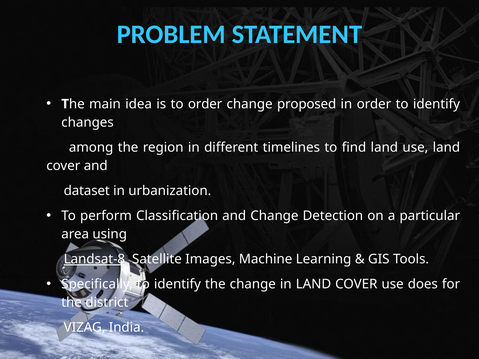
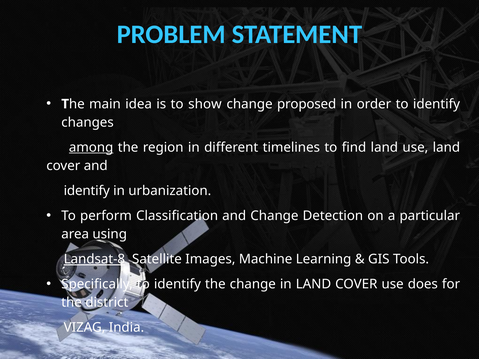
to order: order -> show (205, 104)
among underline: none -> present (91, 147)
dataset: dataset -> identify (87, 191)
